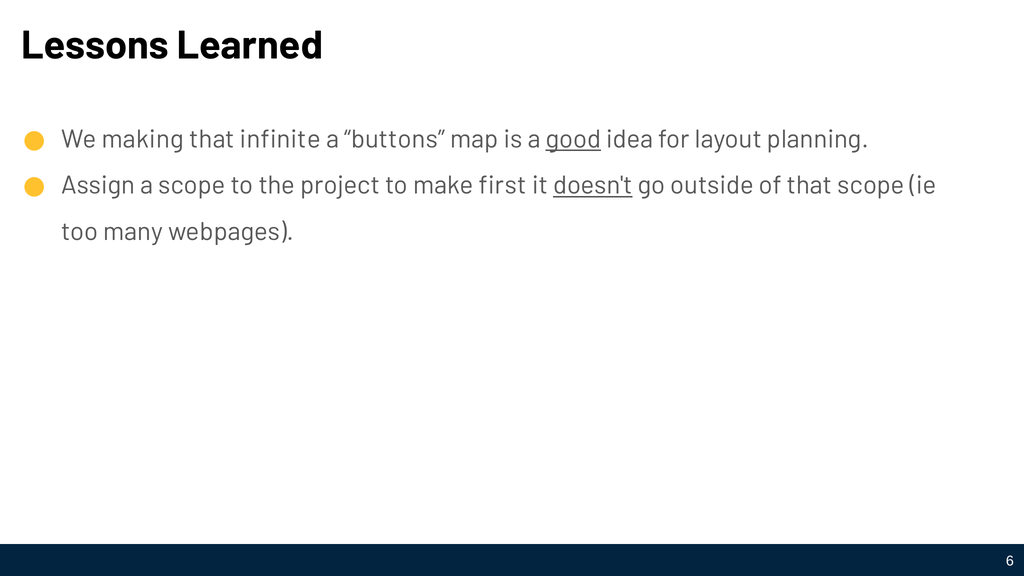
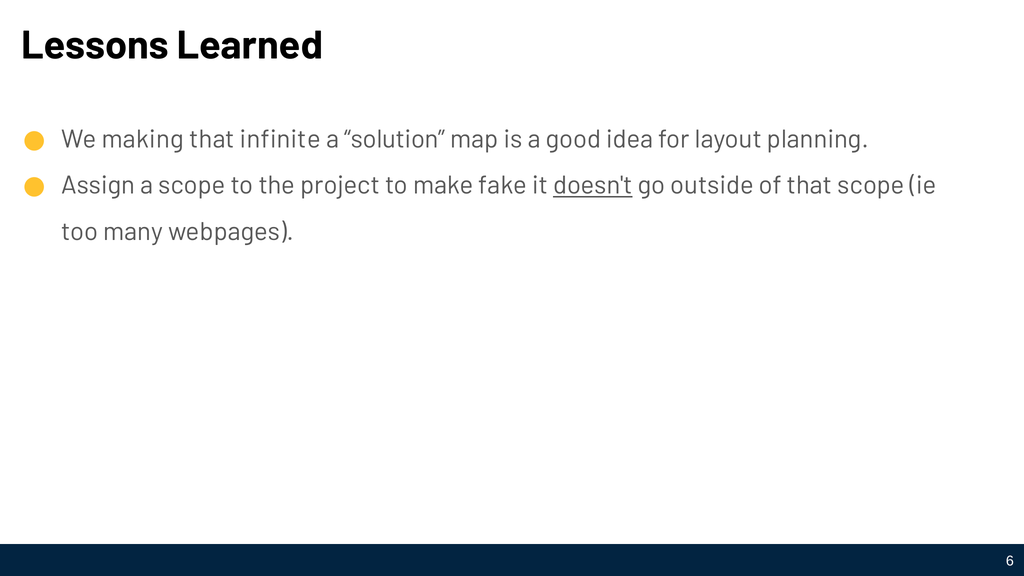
buttons: buttons -> solution (395, 139)
good underline: present -> none (573, 139)
first: first -> fake (503, 186)
